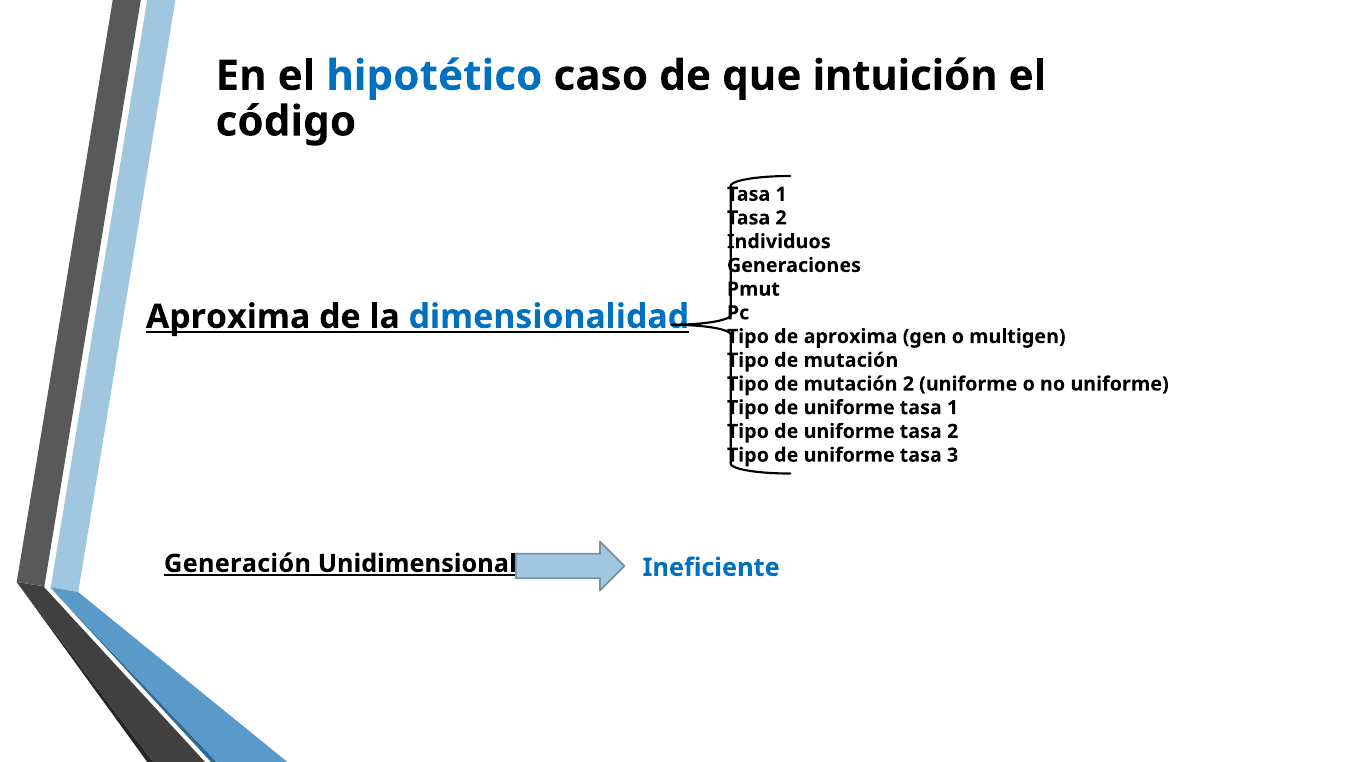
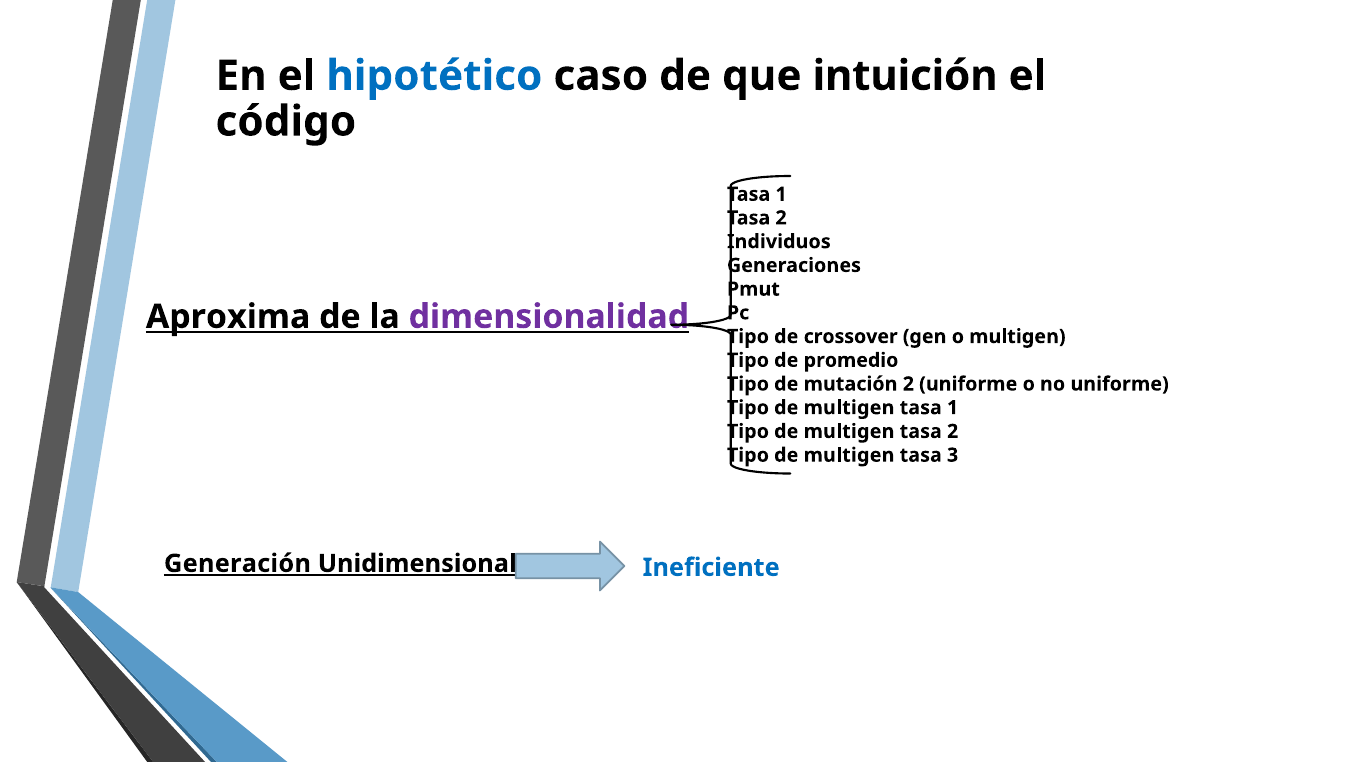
dimensionalidad colour: blue -> purple (549, 317)
de aproxima: aproxima -> crossover (851, 336)
mutación: mutación -> promedio (851, 360)
uniforme: uniforme -> multigen (849, 408)
uniforme: uniforme -> multigen (849, 431)
uniforme: uniforme -> multigen (849, 455)
